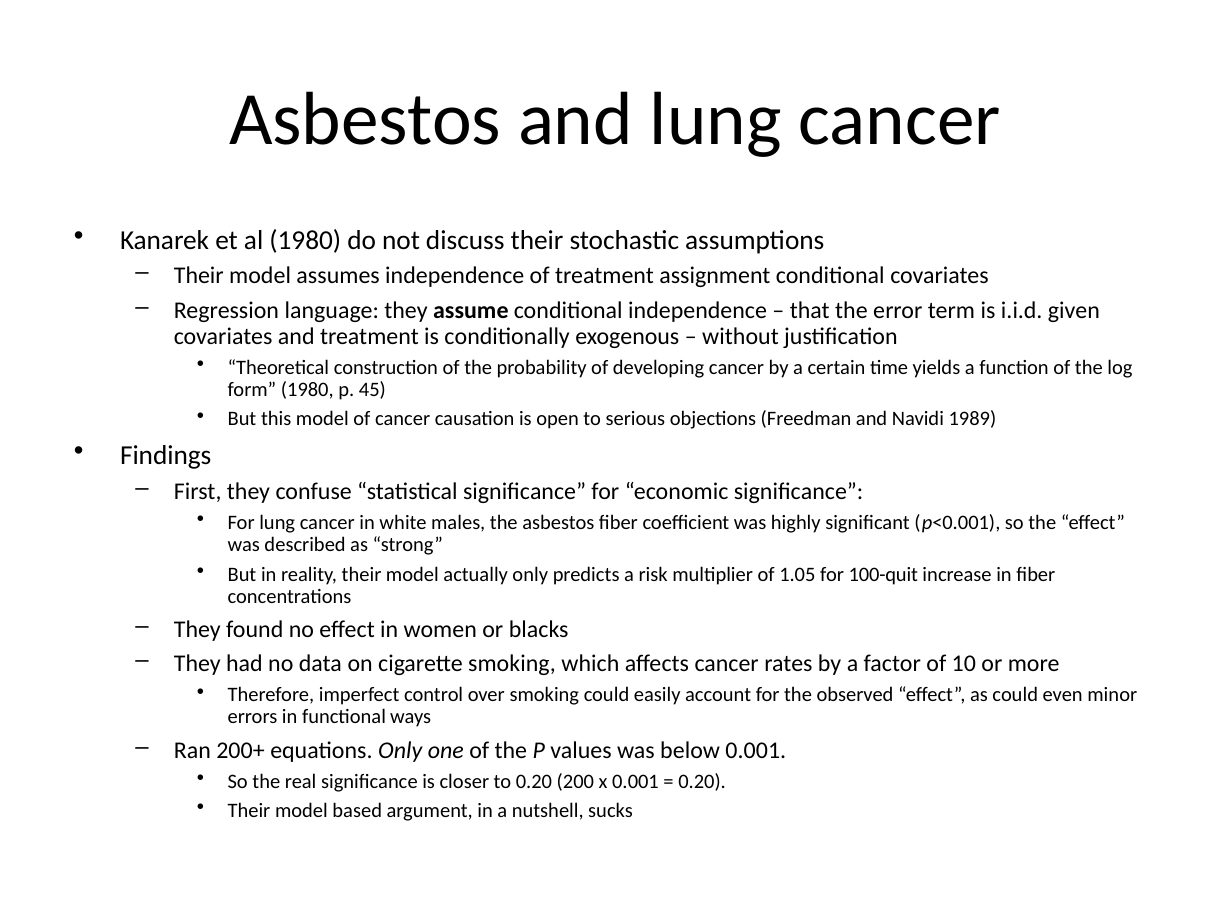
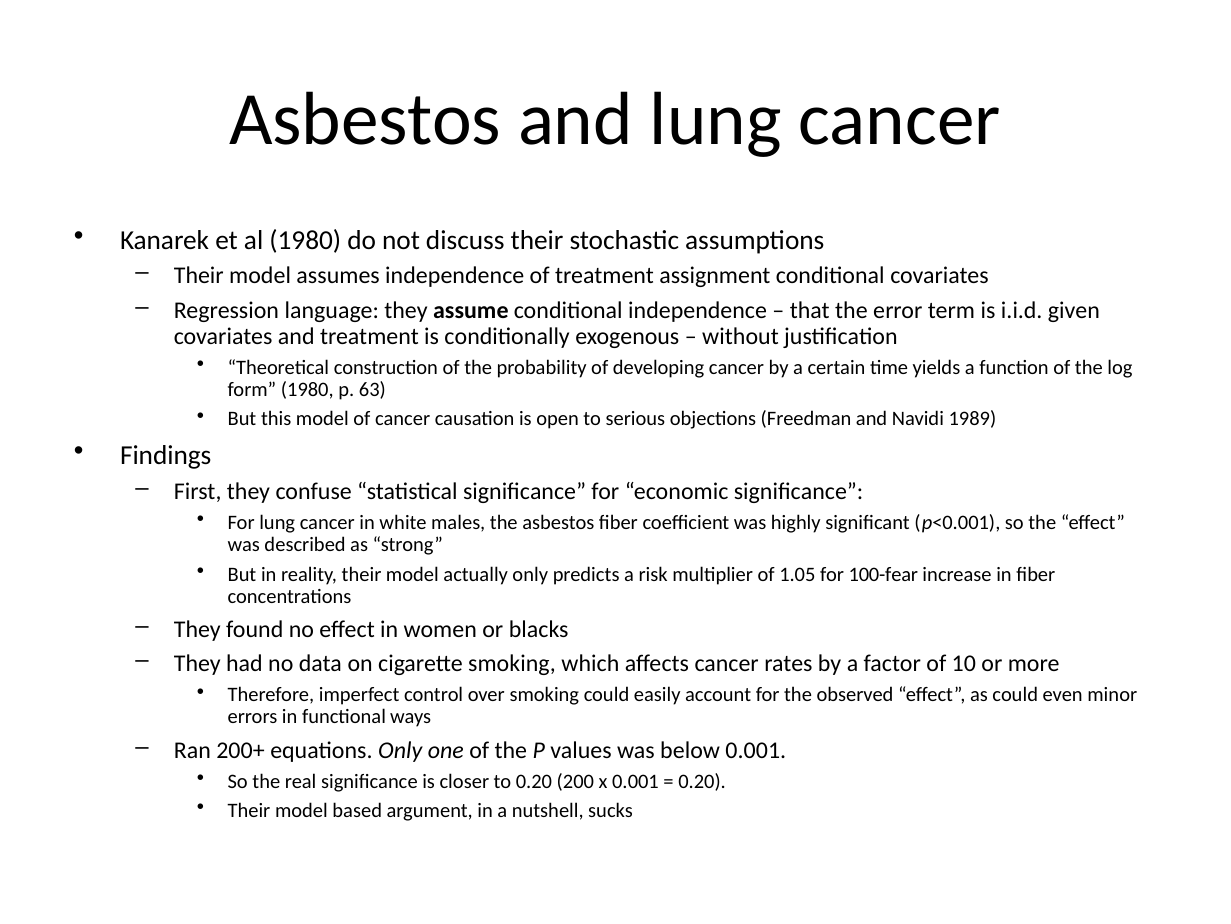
45: 45 -> 63 (372, 389)
100-quit: 100-quit -> 100-fear (883, 574)
